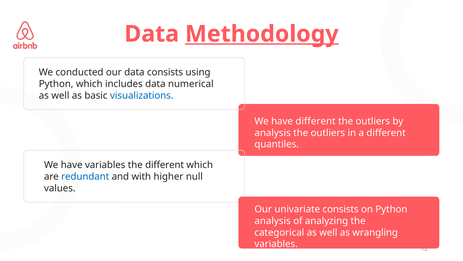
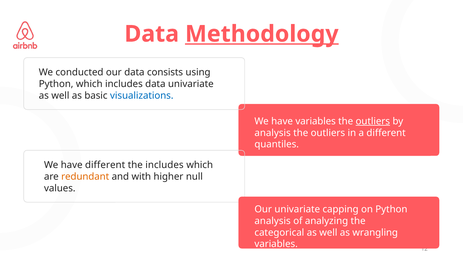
data numerical: numerical -> univariate (191, 84)
have different: different -> variables (316, 121)
outliers underline: none -> present (373, 121)
have variables: variables -> different (105, 165)
the different: different -> includes (164, 165)
redundant colour: blue -> orange (85, 176)
univariate consists: consists -> capping (341, 209)
